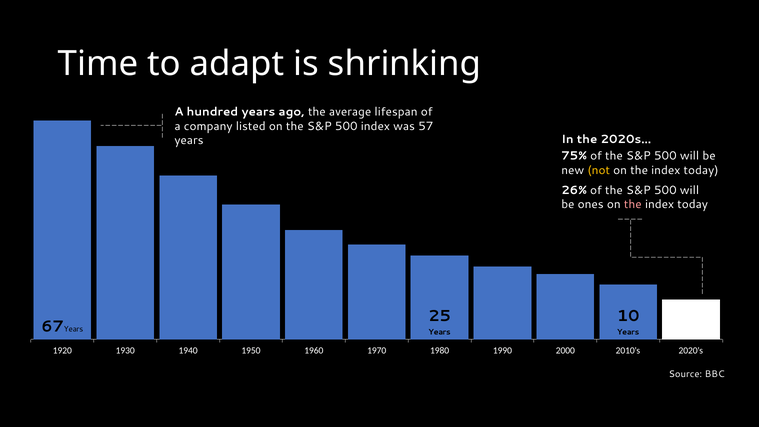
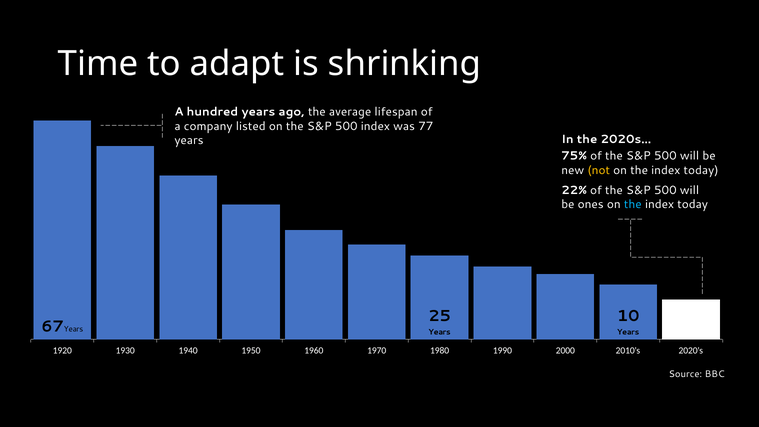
57: 57 -> 77 (426, 126)
26%: 26% -> 22% (574, 190)
the colour: pink -> light blue (633, 204)
